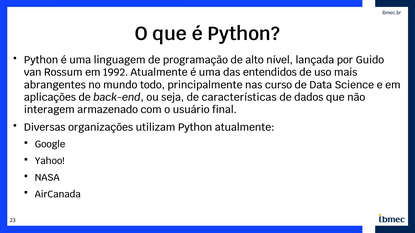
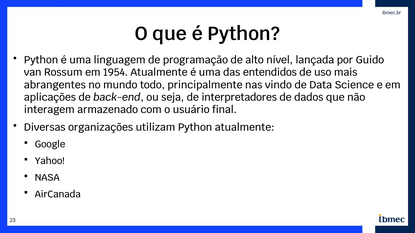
1992: 1992 -> 1954 (116, 73)
curso: curso -> vindo (278, 85)
características: características -> interpretadores (239, 98)
